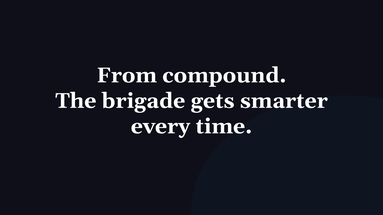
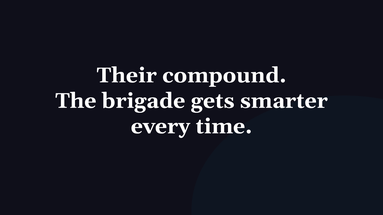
From: From -> Their (127, 76)
